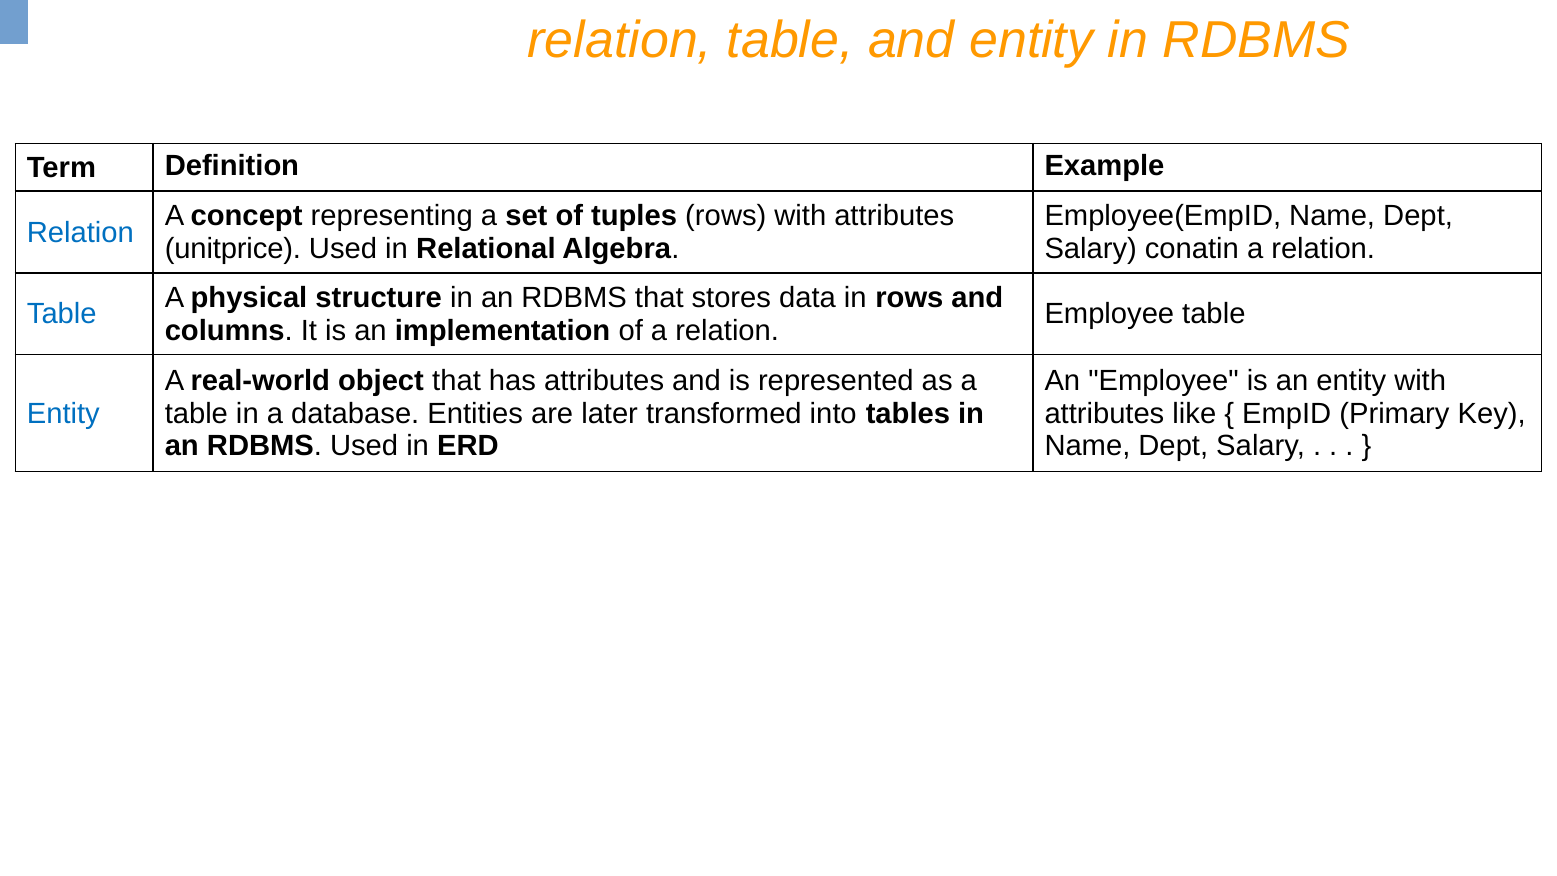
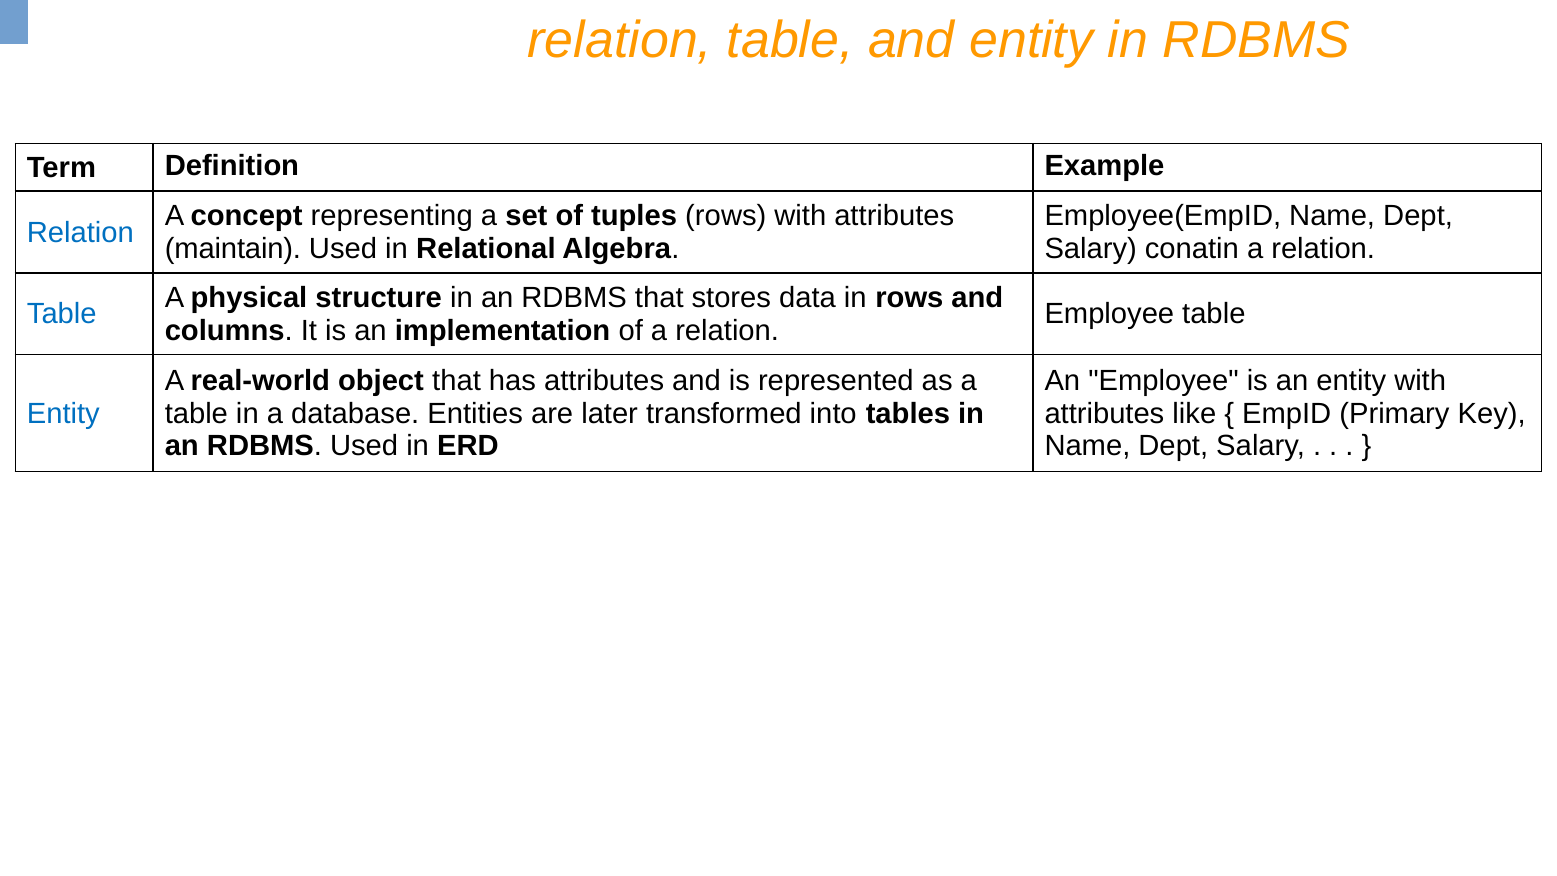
unitprice: unitprice -> maintain (233, 249)
